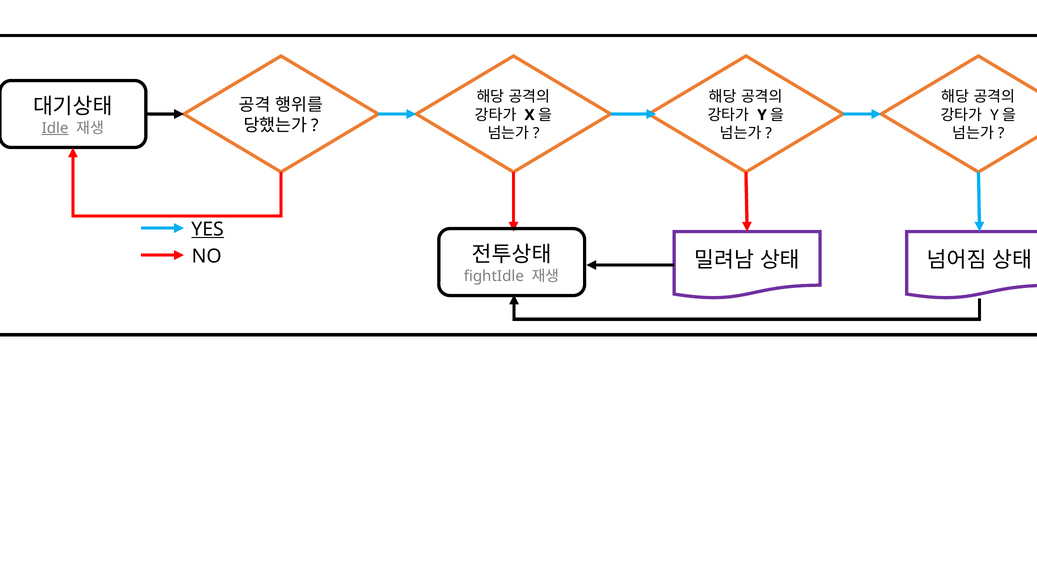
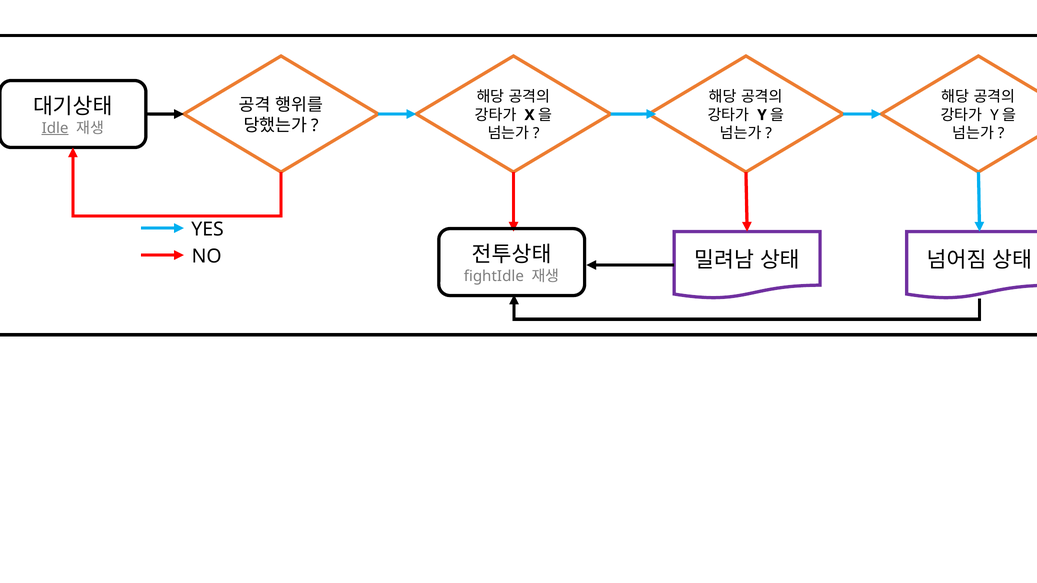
YES underline: present -> none (208, 229)
